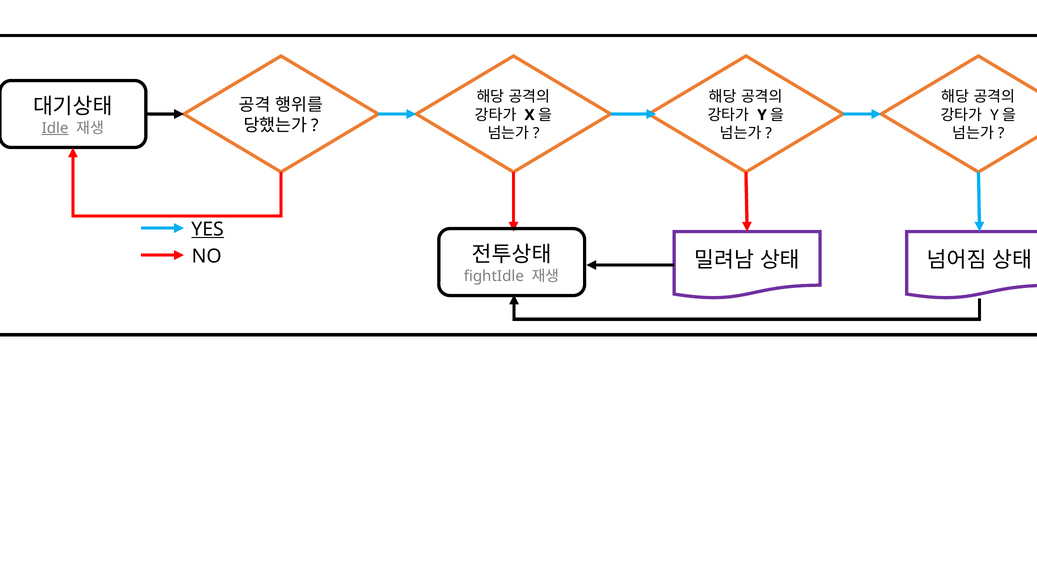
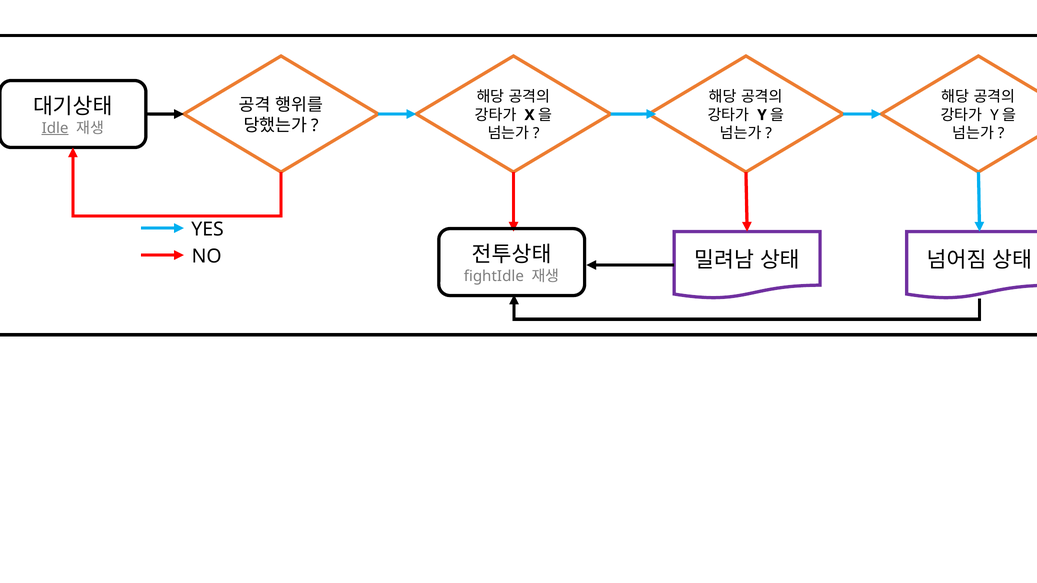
YES underline: present -> none (208, 229)
